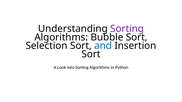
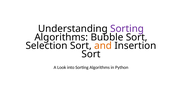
and colour: blue -> orange (103, 46)
